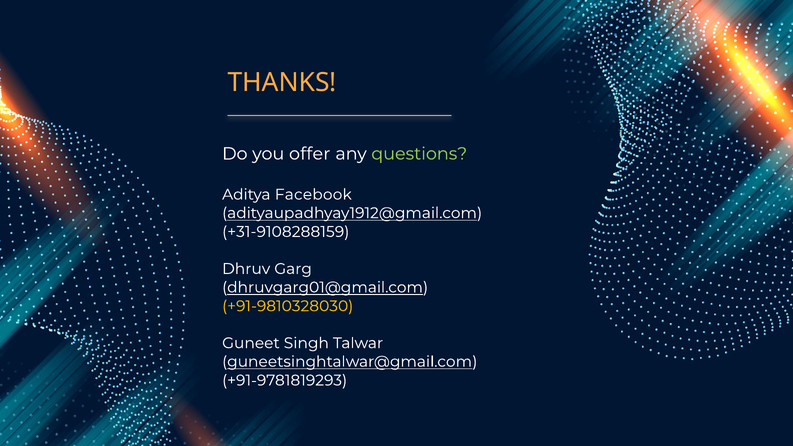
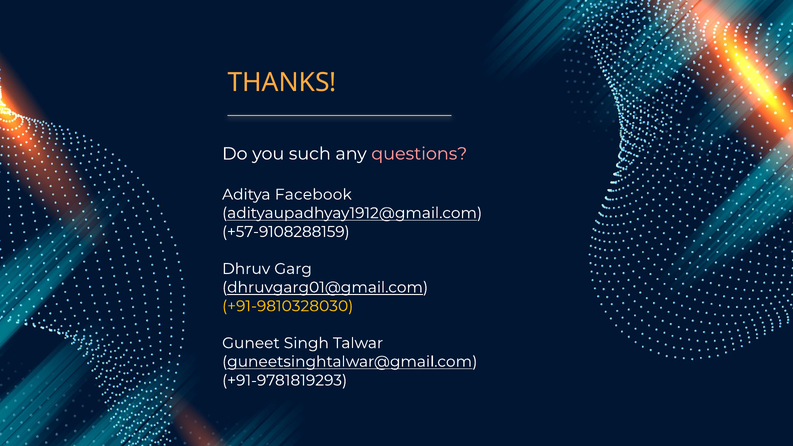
offer: offer -> such (310, 154)
questions colour: light green -> pink (419, 154)
+31-9108288159: +31-9108288159 -> +57-9108288159 (286, 232)
